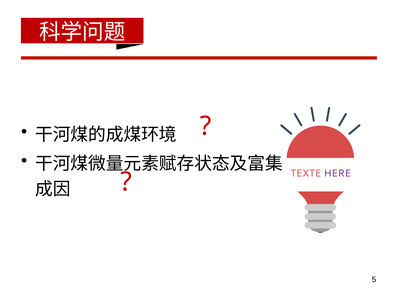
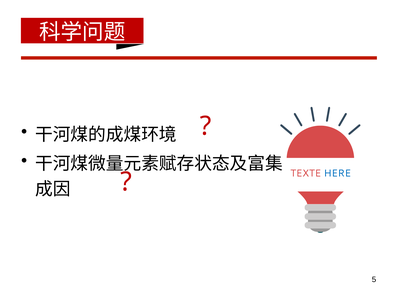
HERE colour: purple -> blue (337, 173)
